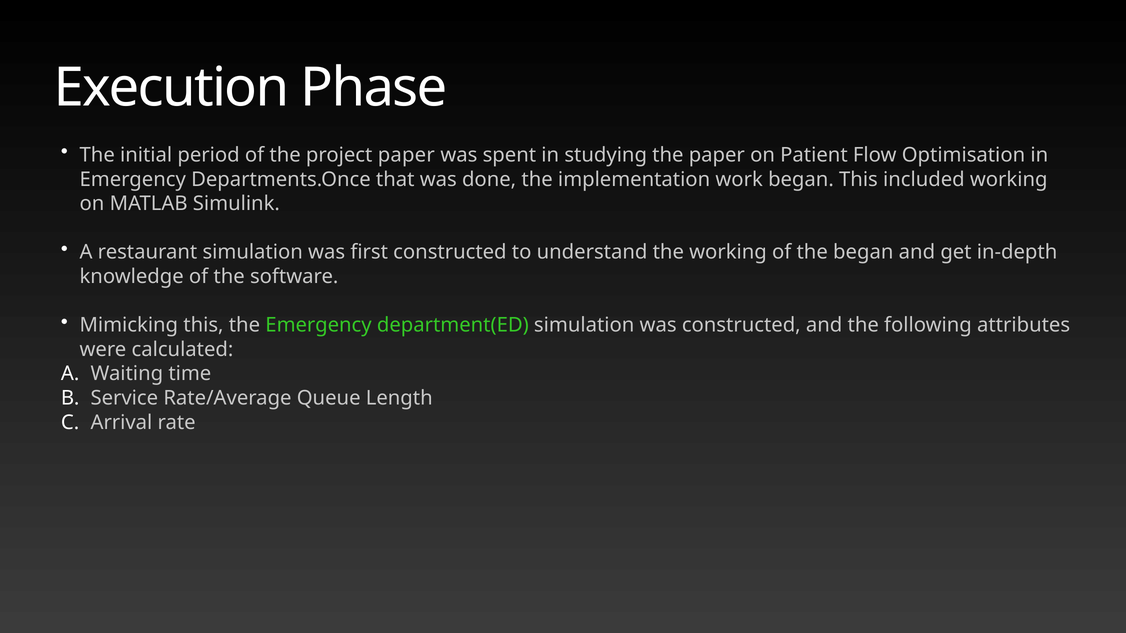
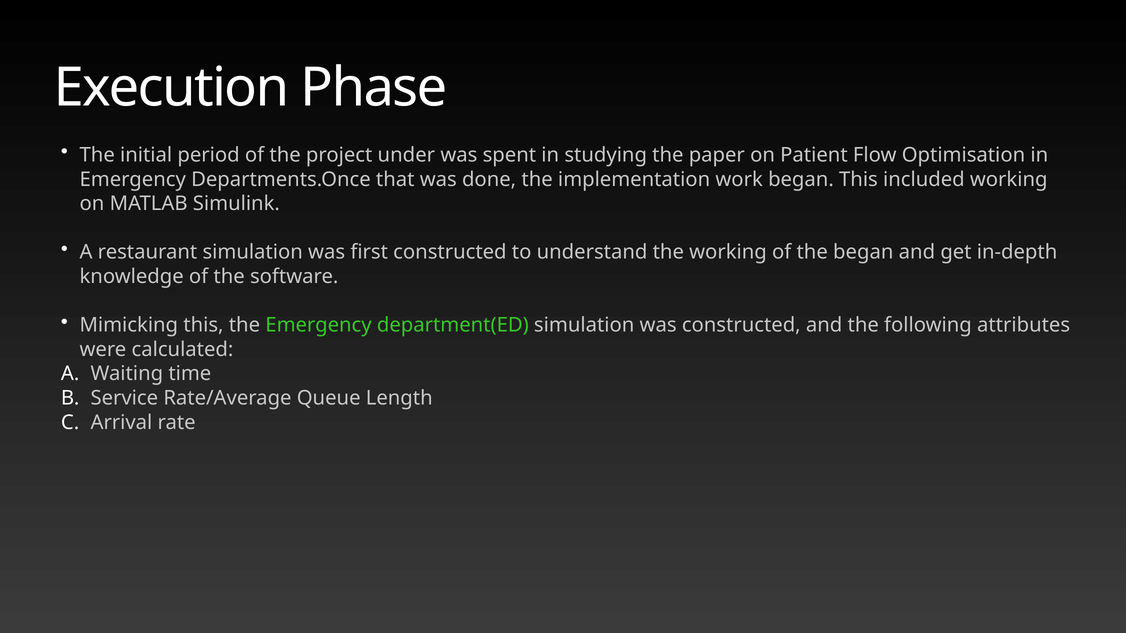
project paper: paper -> under (406, 155)
